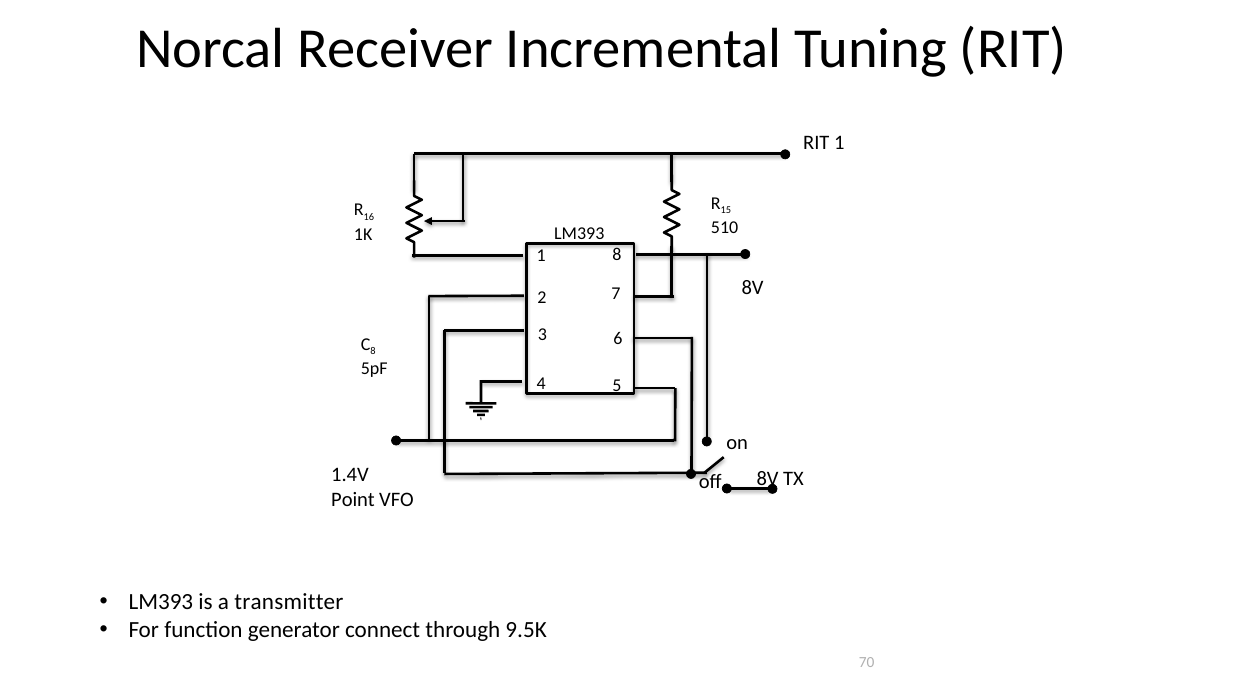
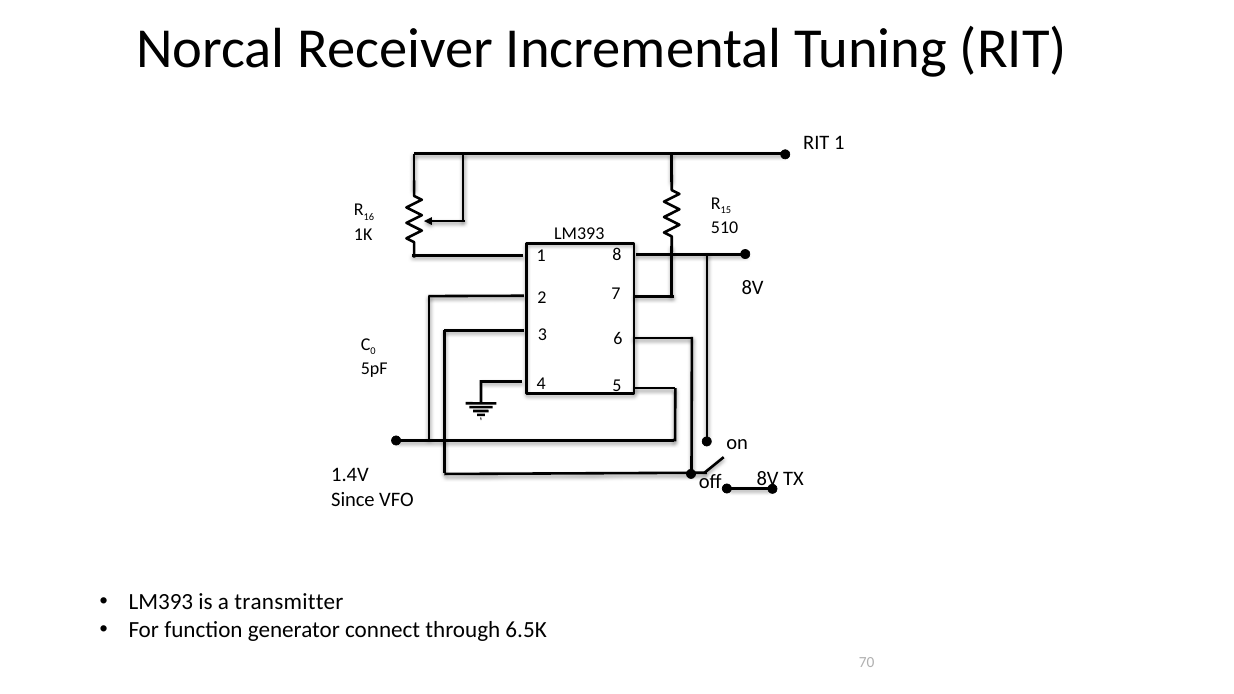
8: 8 -> 0 (373, 352)
Point: Point -> Since (353, 499)
9.5K: 9.5K -> 6.5K (526, 630)
